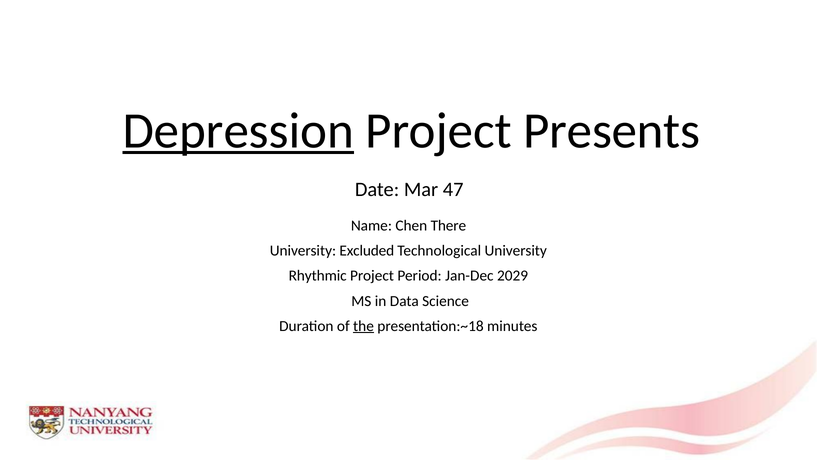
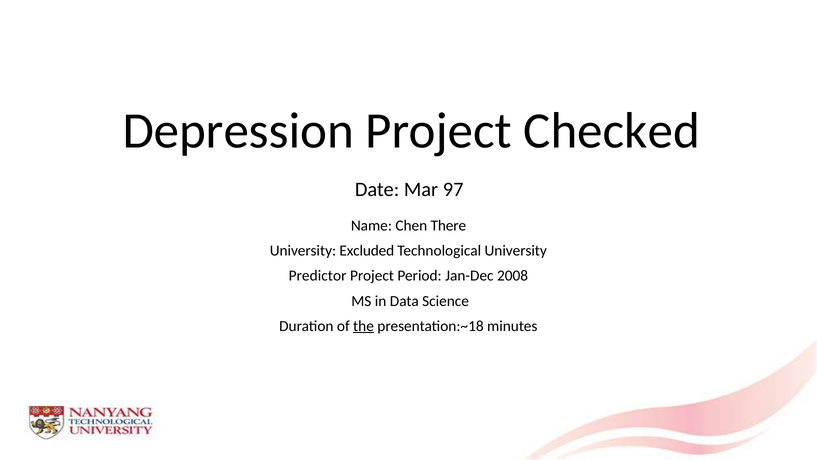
Depression underline: present -> none (238, 131)
Presents: Presents -> Checked (612, 131)
47: 47 -> 97 (453, 189)
Rhythmic: Rhythmic -> Predictor (318, 276)
2029: 2029 -> 2008 (513, 276)
